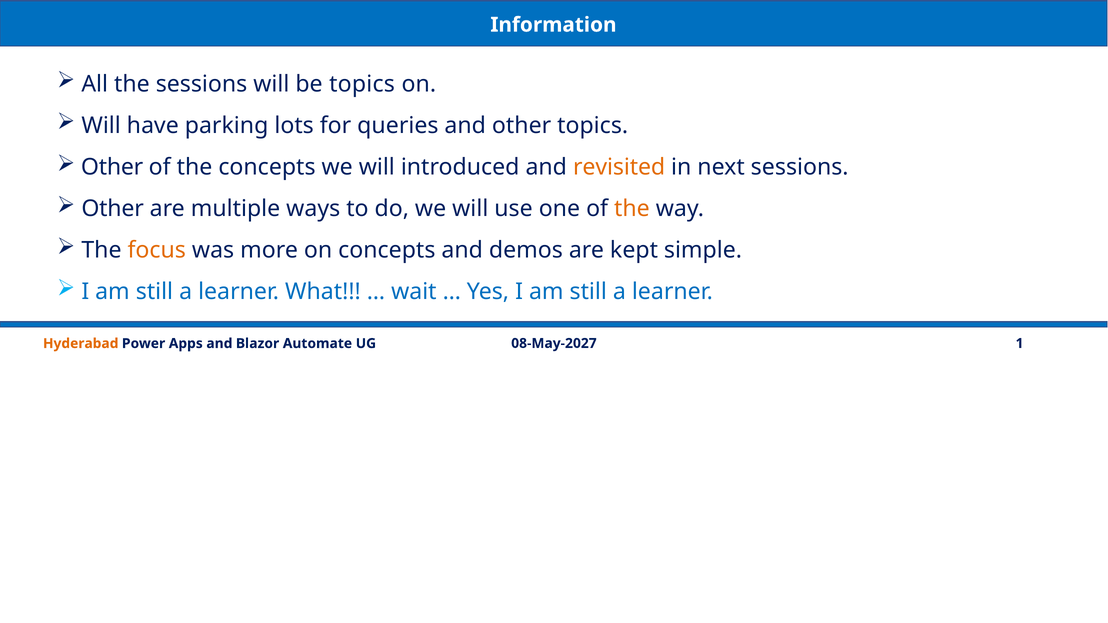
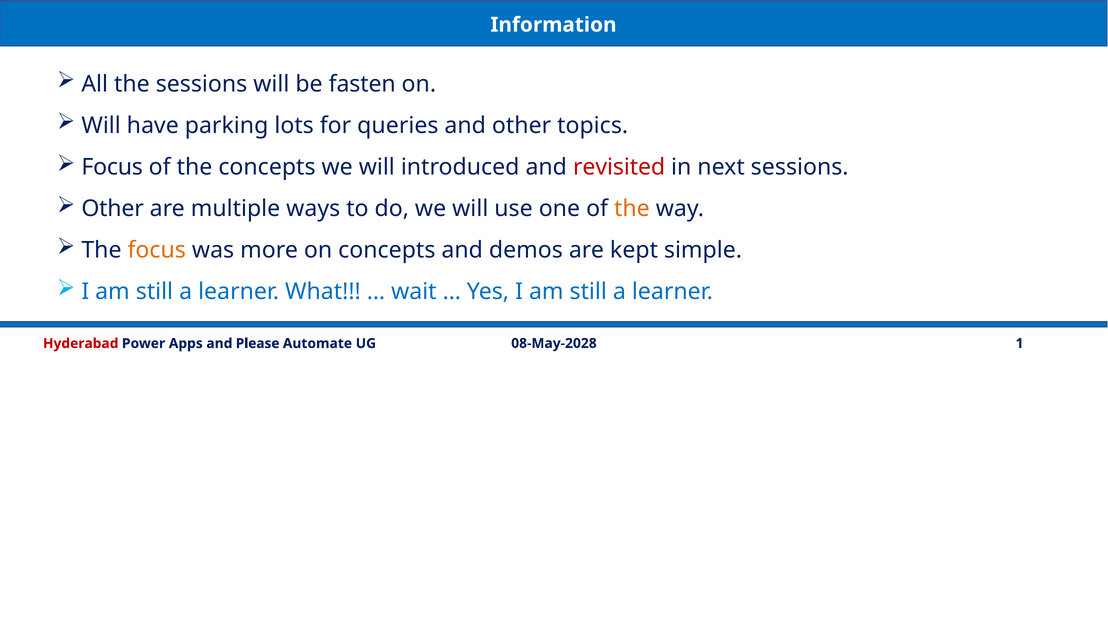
be topics: topics -> fasten (362, 84)
Other: Other -> Focus (112, 167)
revisited colour: orange -> red (619, 167)
08-May-2027: 08-May-2027 -> 08-May-2028 (554, 343)
Hyderabad colour: orange -> red (81, 344)
Blazor: Blazor -> Please (258, 344)
